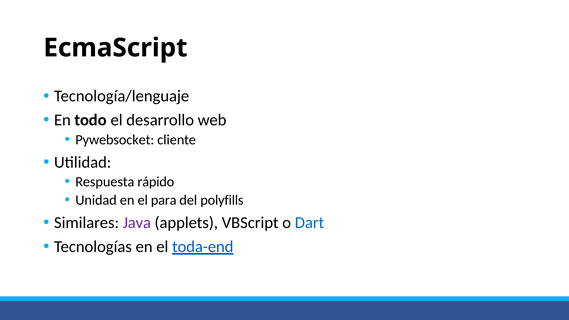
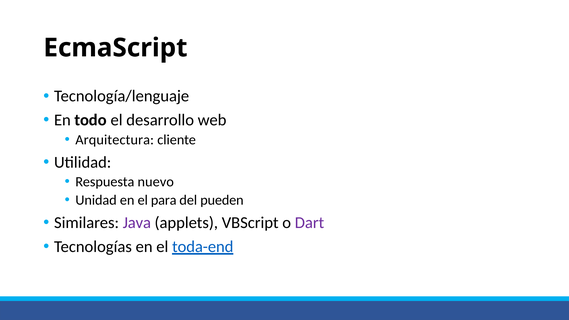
Pywebsocket: Pywebsocket -> Arquitectura (115, 140)
rápido: rápido -> nuevo (156, 182)
polyfills: polyfills -> pueden (222, 200)
Dart colour: blue -> purple (309, 223)
